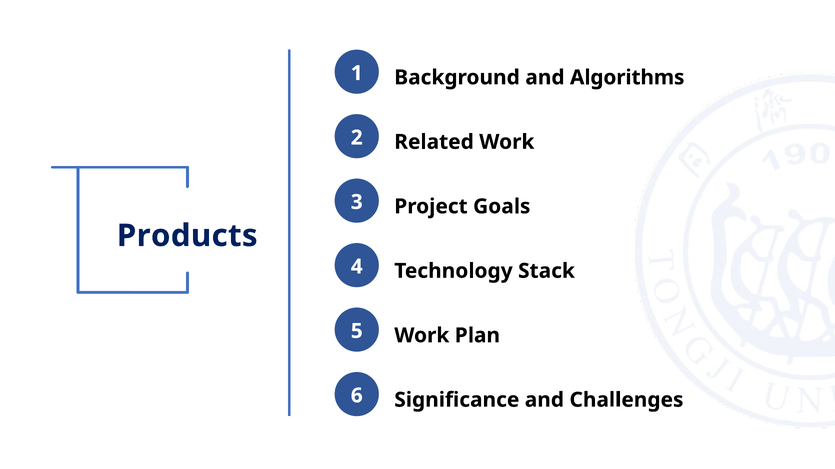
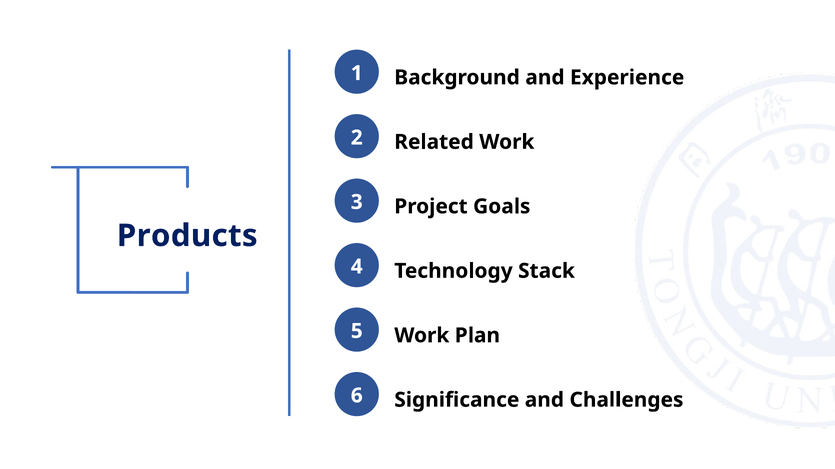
Algorithms: Algorithms -> Experience (627, 78)
